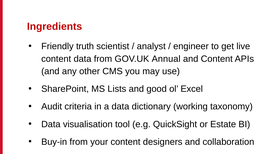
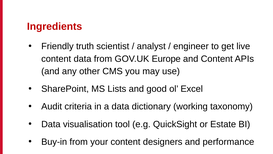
Annual: Annual -> Europe (166, 59)
collaboration: collaboration -> performance (228, 141)
